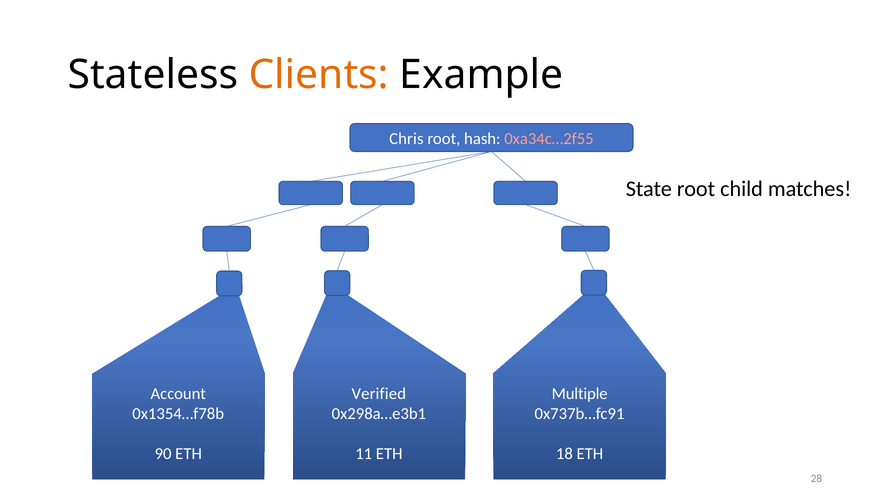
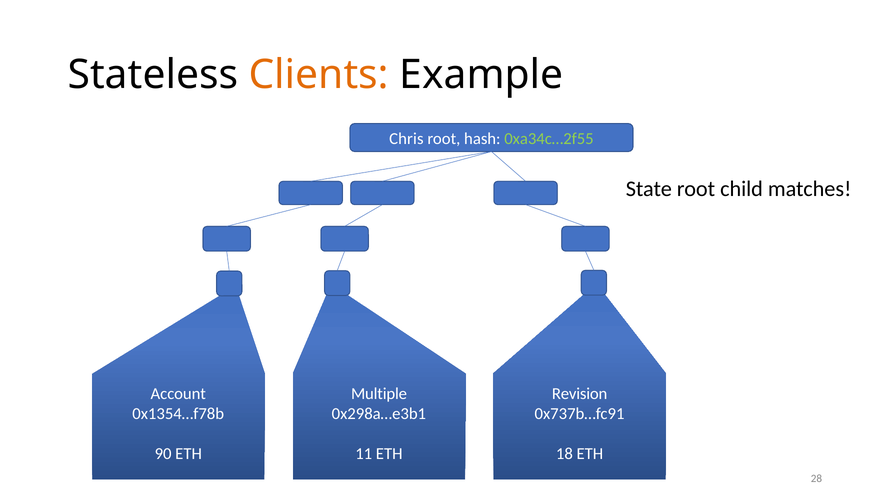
0xa34c…2f55 colour: pink -> light green (549, 139)
Verified: Verified -> Multiple (379, 393)
Multiple: Multiple -> Revision (580, 393)
